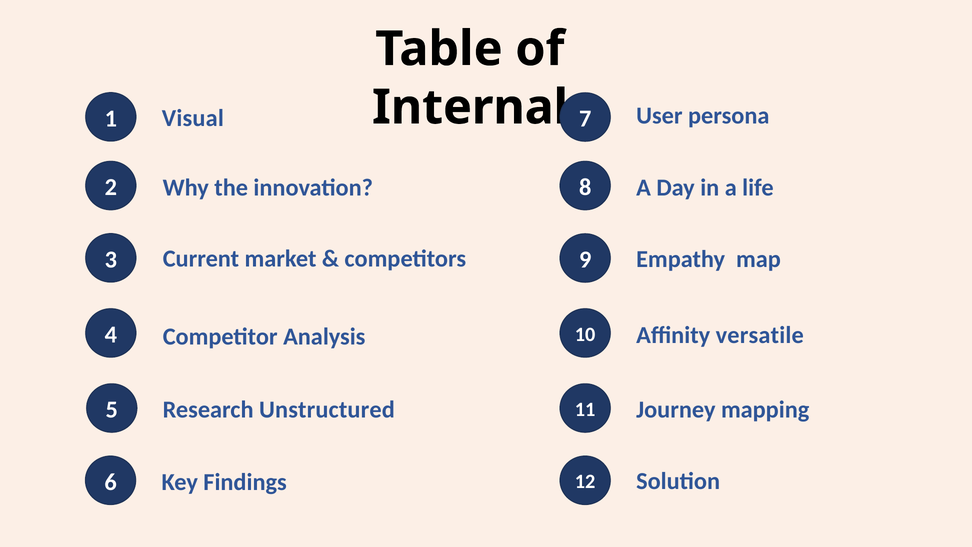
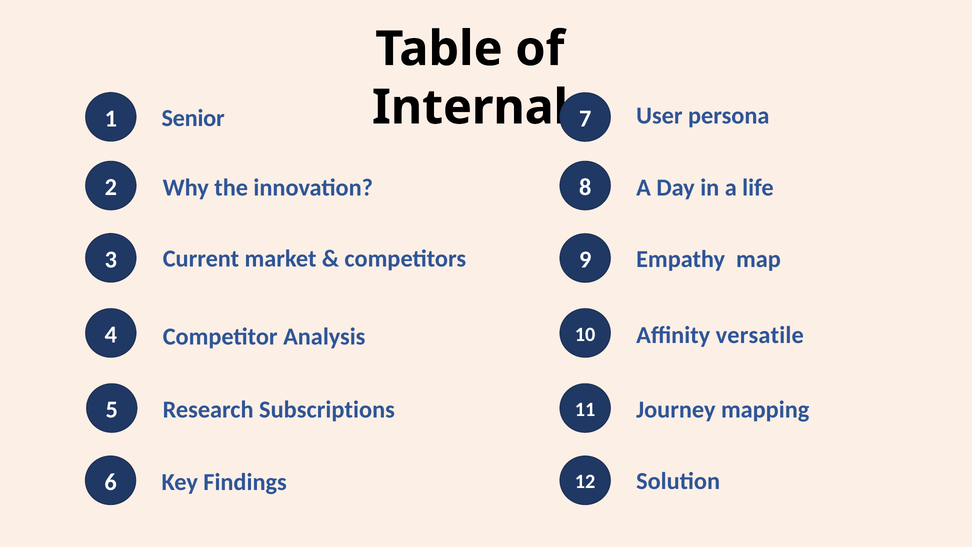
Visual: Visual -> Senior (193, 118)
Unstructured: Unstructured -> Subscriptions (327, 409)
